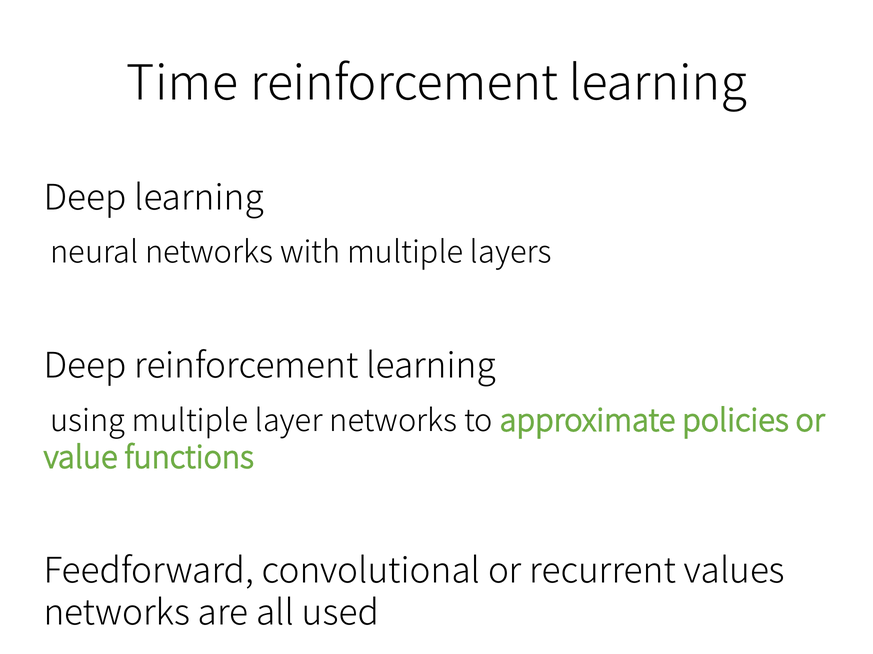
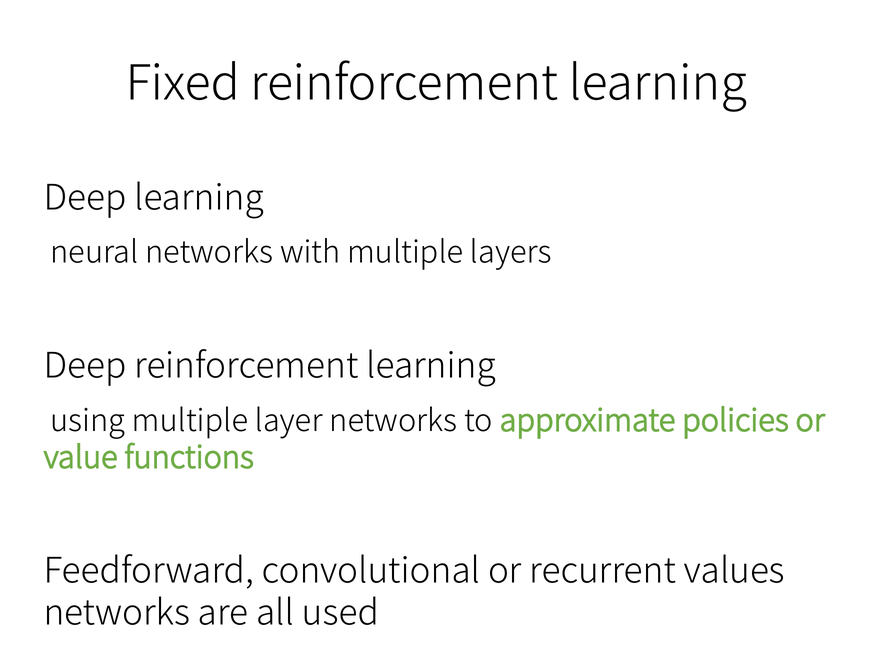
Time: Time -> Fixed (183, 84)
